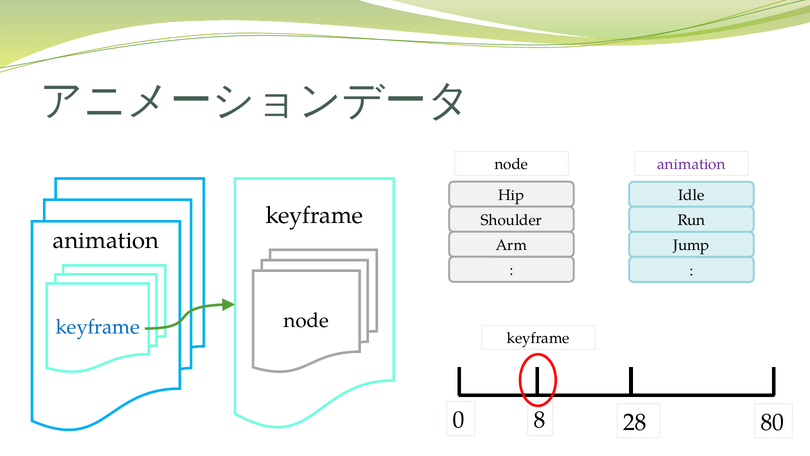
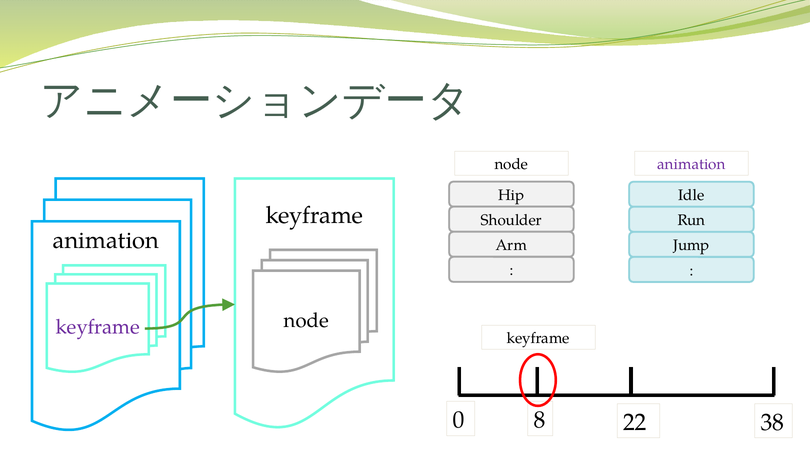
keyframe colour: blue -> purple (98, 327)
28: 28 -> 22 (635, 422)
80: 80 -> 38 (772, 422)
